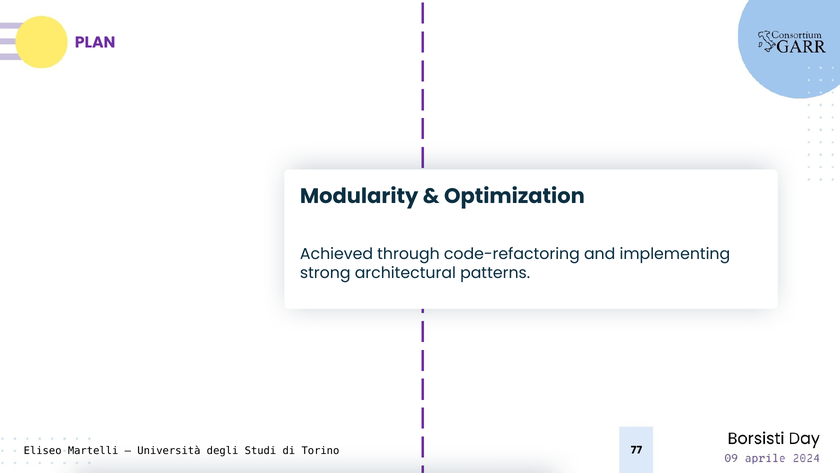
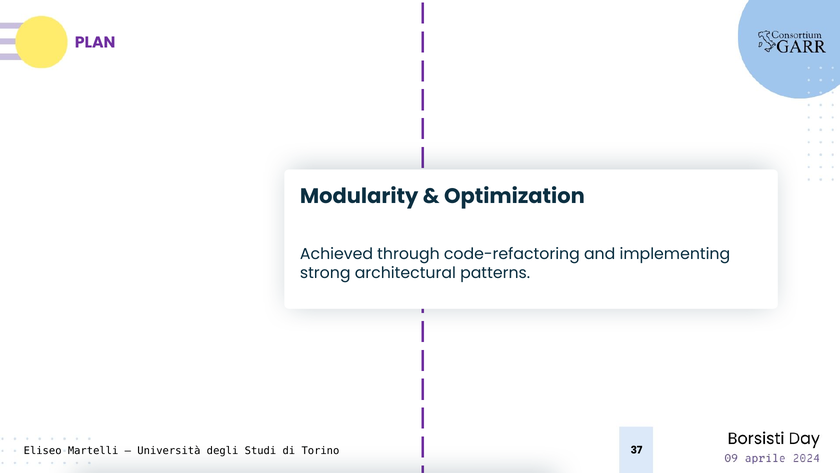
77: 77 -> 37 (637, 450)
